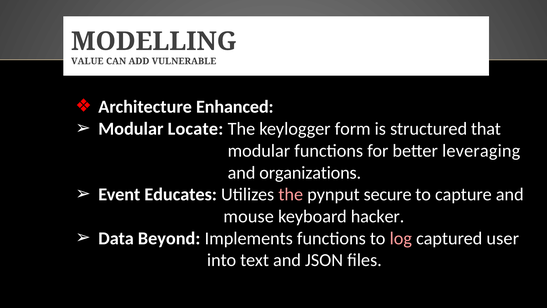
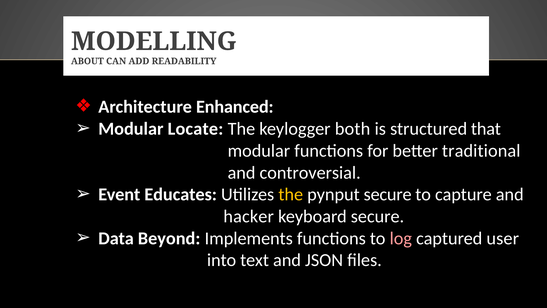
VALUE: VALUE -> ABOUT (87, 61)
VULNERABLE: VULNERABLE -> READABILITY (184, 61)
form: form -> both (353, 129)
leveraging: leveraging -> traditional (481, 151)
organizations: organizations -> controversial (310, 172)
the colour: pink -> yellow (291, 194)
mouse: mouse -> hacker (249, 216)
keyboard hacker: hacker -> secure (377, 216)
